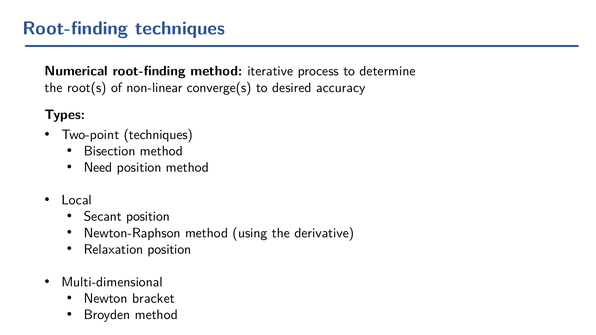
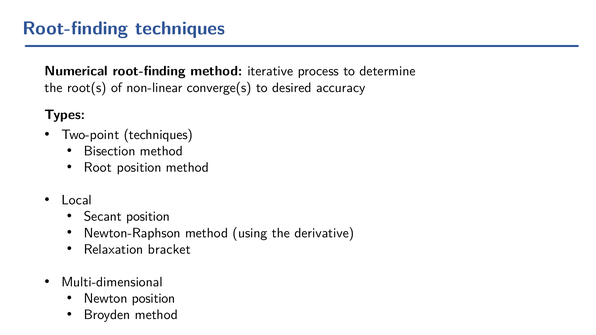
Need: Need -> Root (98, 167)
Relaxation position: position -> bracket (169, 249)
Newton bracket: bracket -> position (154, 299)
